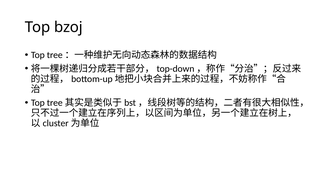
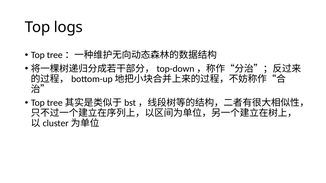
bzoj: bzoj -> logs (68, 27)
